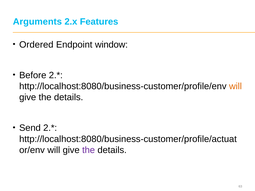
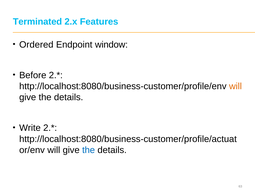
Arguments: Arguments -> Terminated (37, 22)
Send: Send -> Write (30, 128)
the colour: purple -> blue (89, 150)
